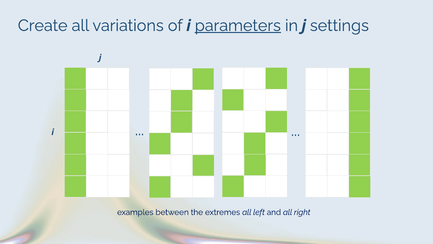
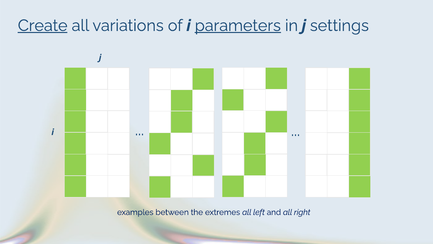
Create underline: none -> present (43, 26)
